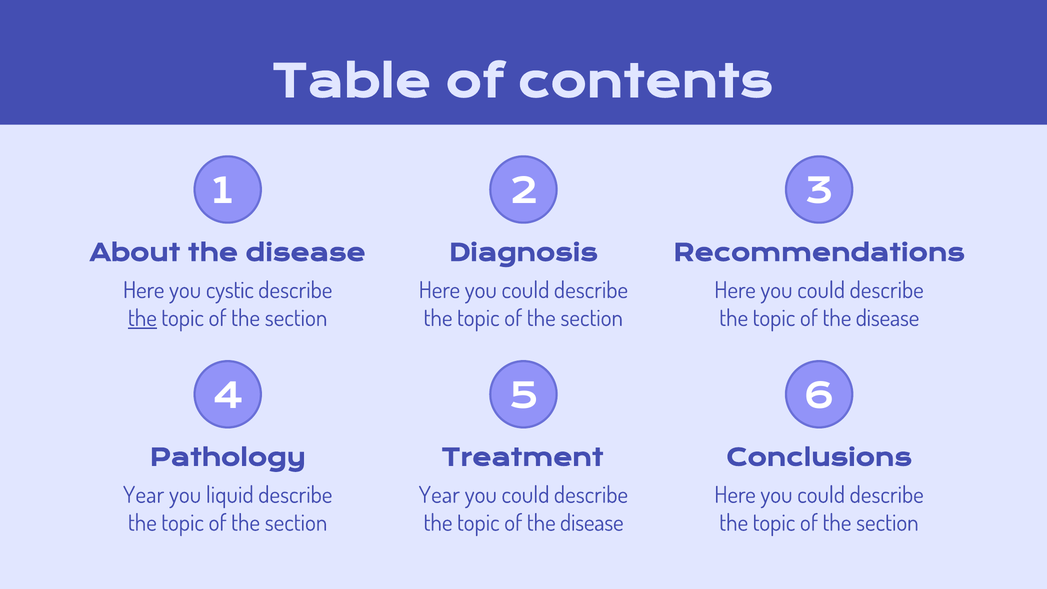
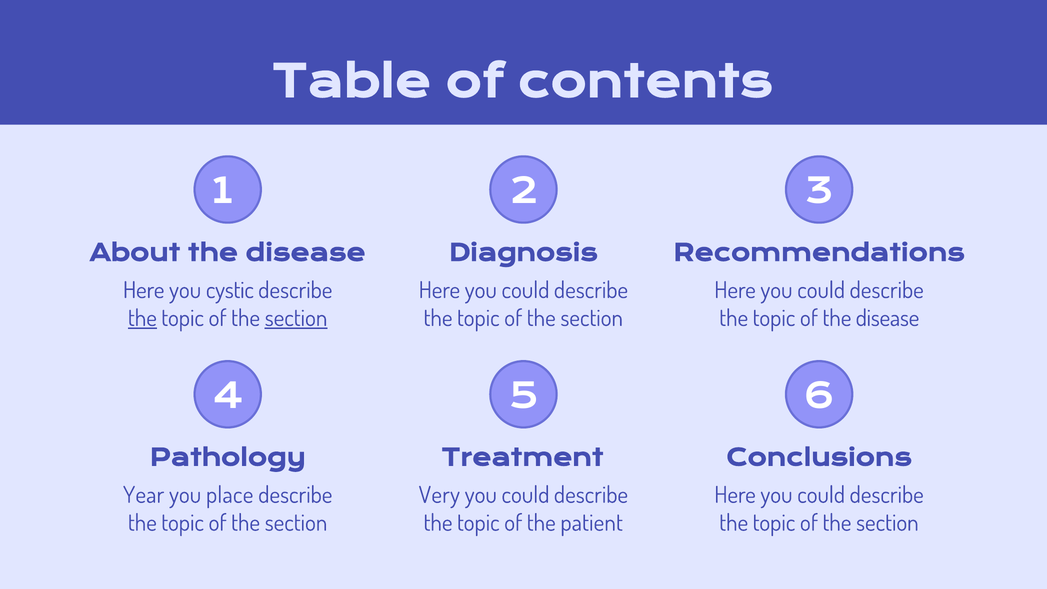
section underline: none -> present (296, 318)
liquid: liquid -> place (230, 495)
Year: Year -> Very (439, 495)
disease: disease -> patient (592, 523)
